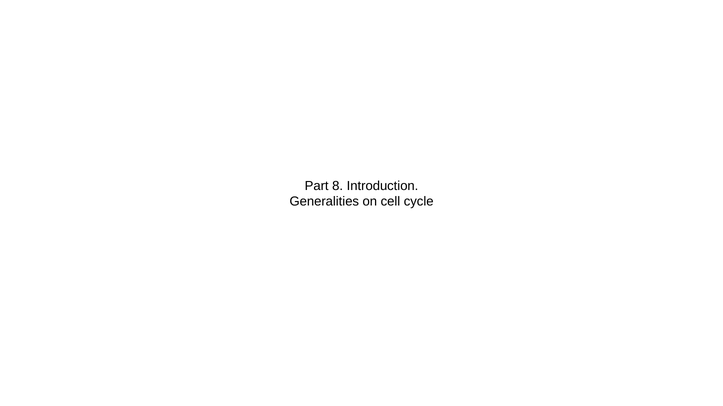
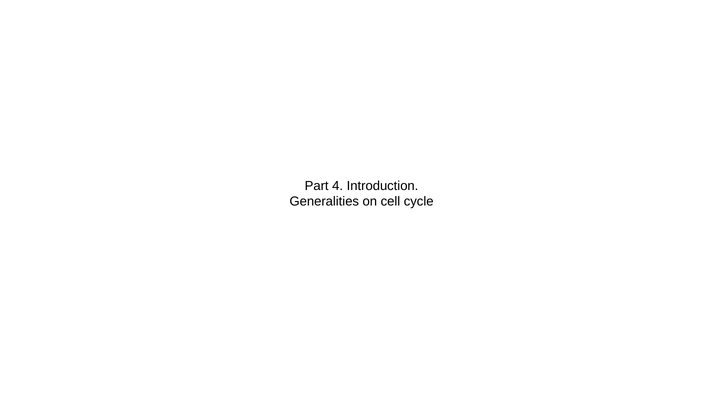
8: 8 -> 4 (338, 186)
